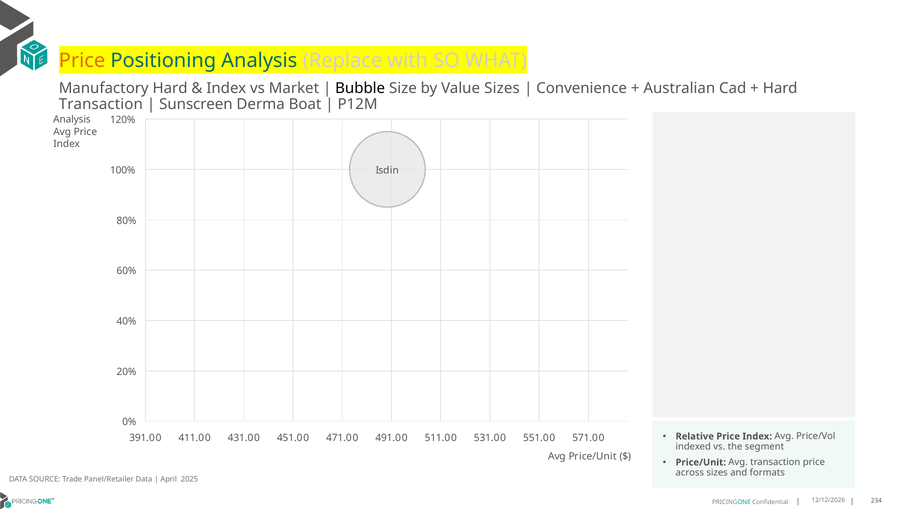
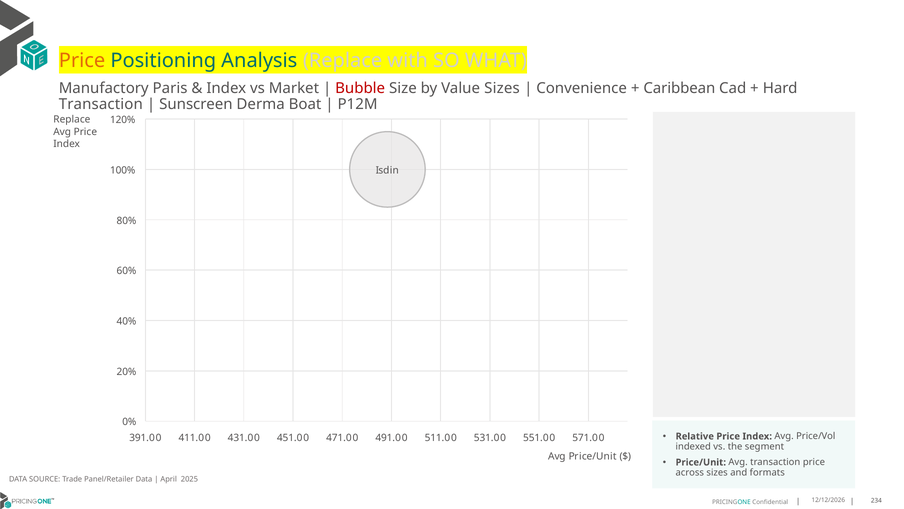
Manufactory Hard: Hard -> Paris (170, 88)
Bubble colour: black -> red (360, 88)
Australian: Australian -> Caribbean (679, 88)
Analysis: Analysis -> Replace (72, 120)
